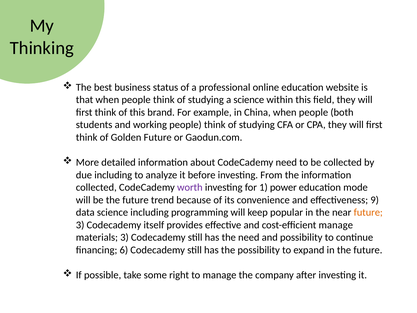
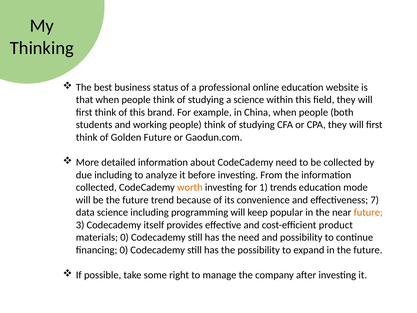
worth colour: purple -> orange (190, 187)
power: power -> trends (283, 187)
9: 9 -> 7 (375, 200)
cost-efficient manage: manage -> product (336, 225)
materials 3: 3 -> 0 (124, 237)
financing 6: 6 -> 0 (124, 250)
